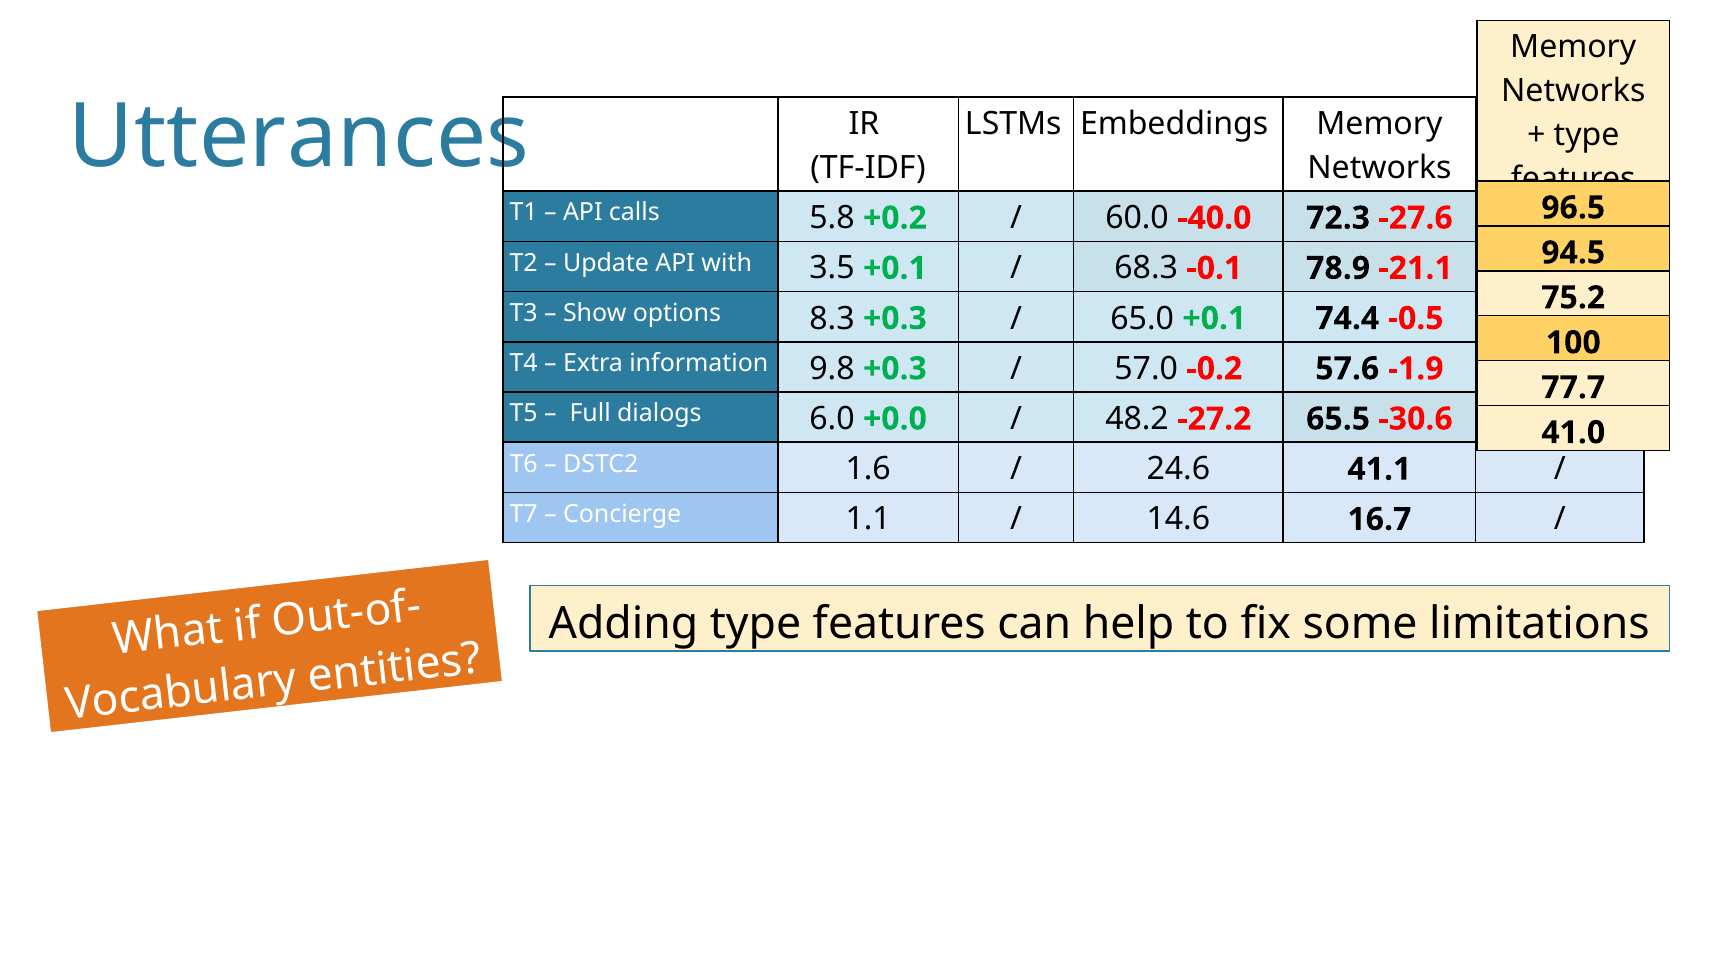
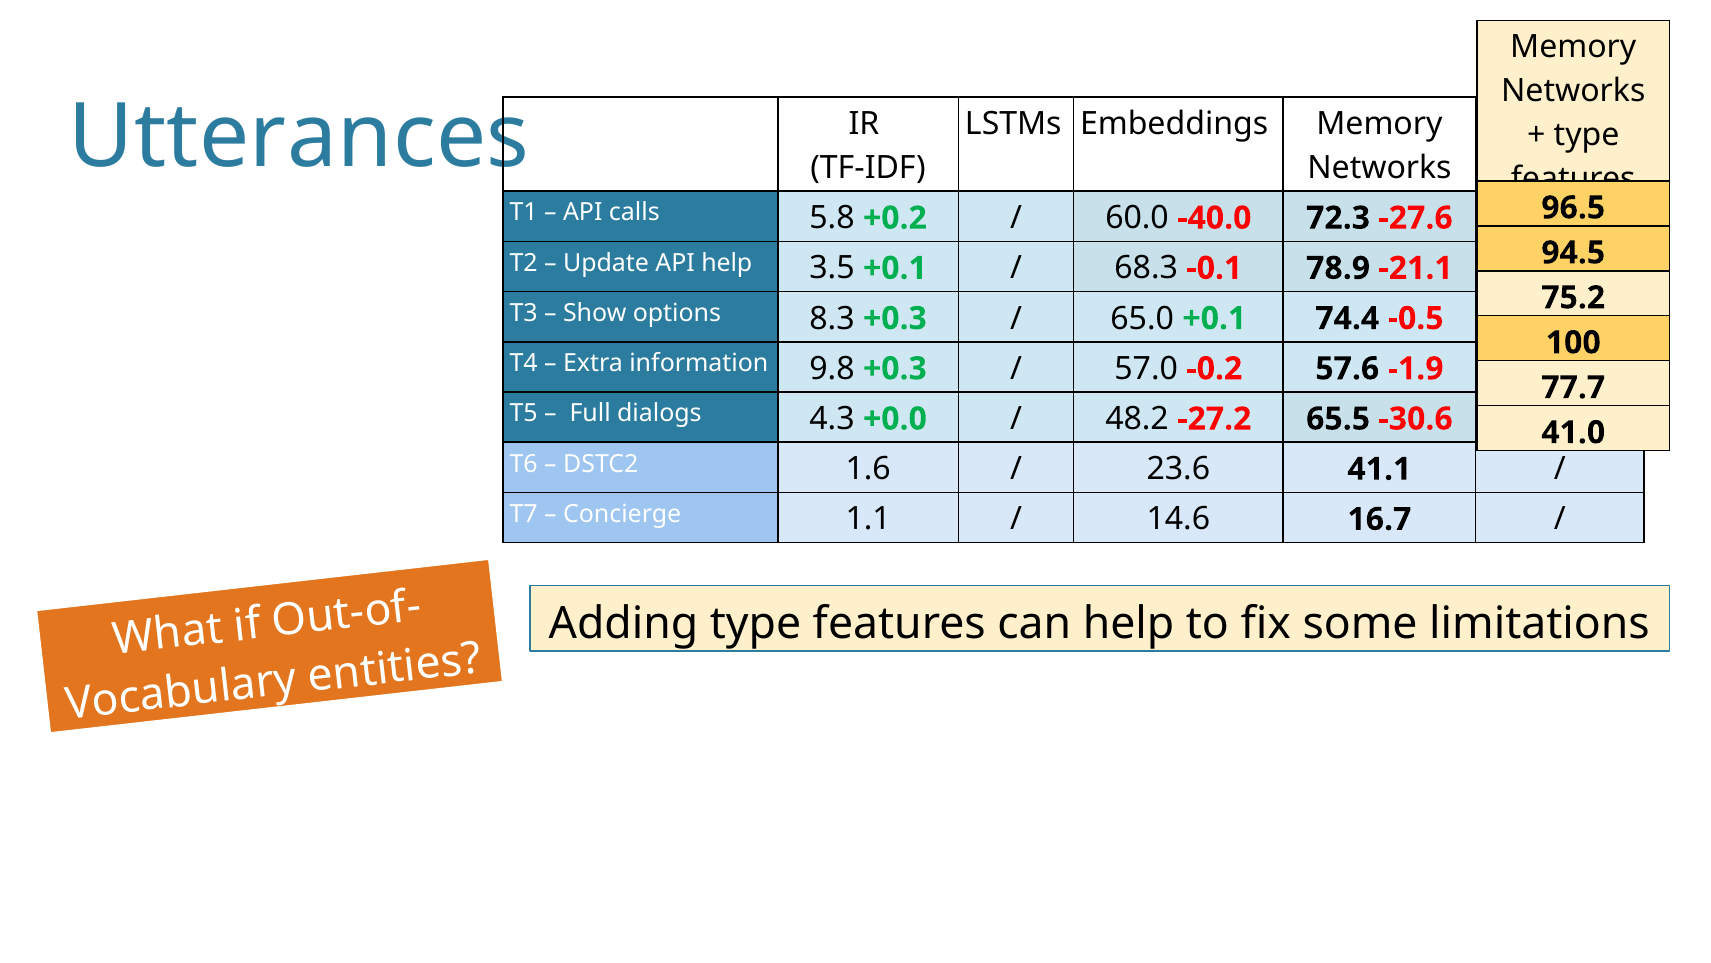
API with: with -> help (727, 263)
6.0: 6.0 -> 4.3 (832, 419)
24.6: 24.6 -> 23.6 (1178, 469)
